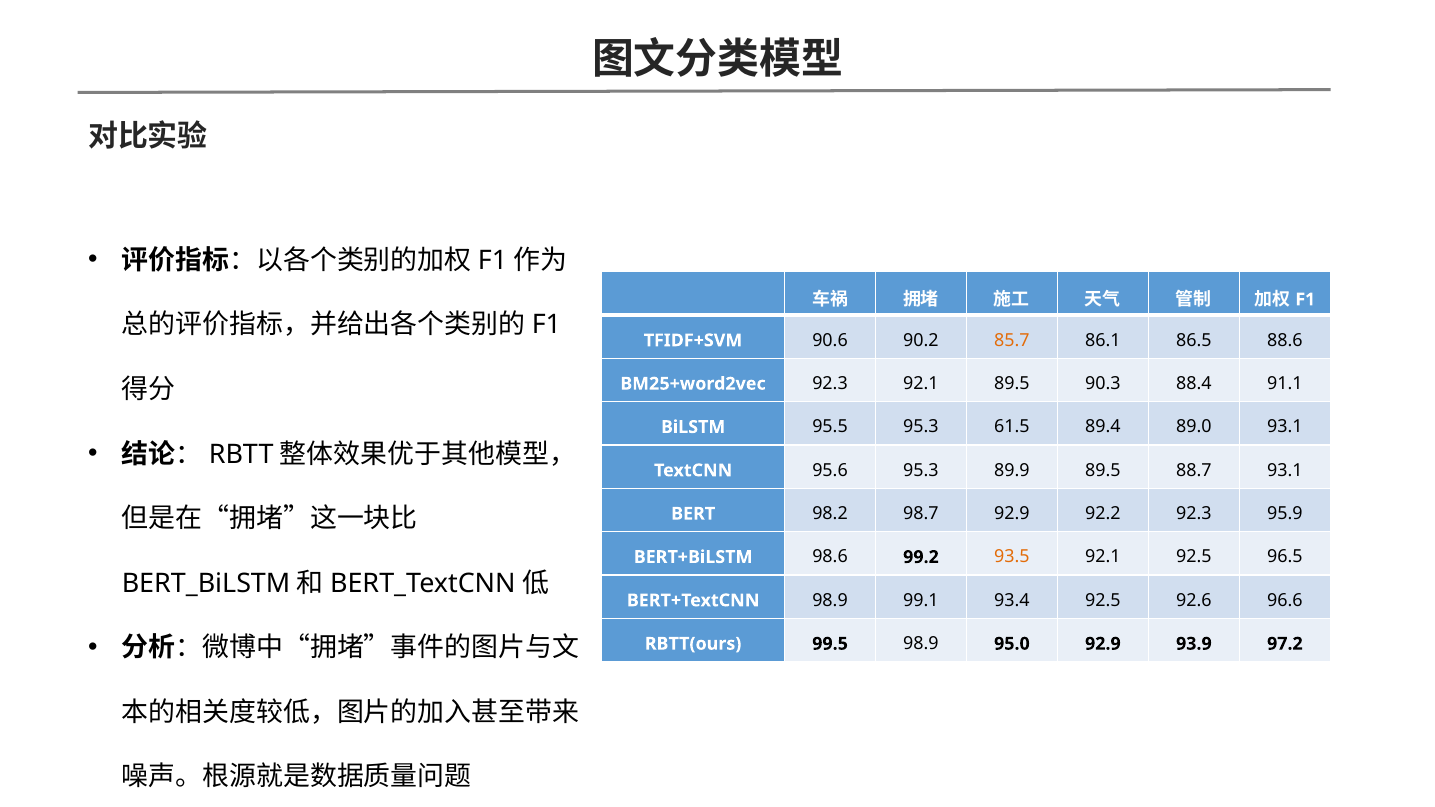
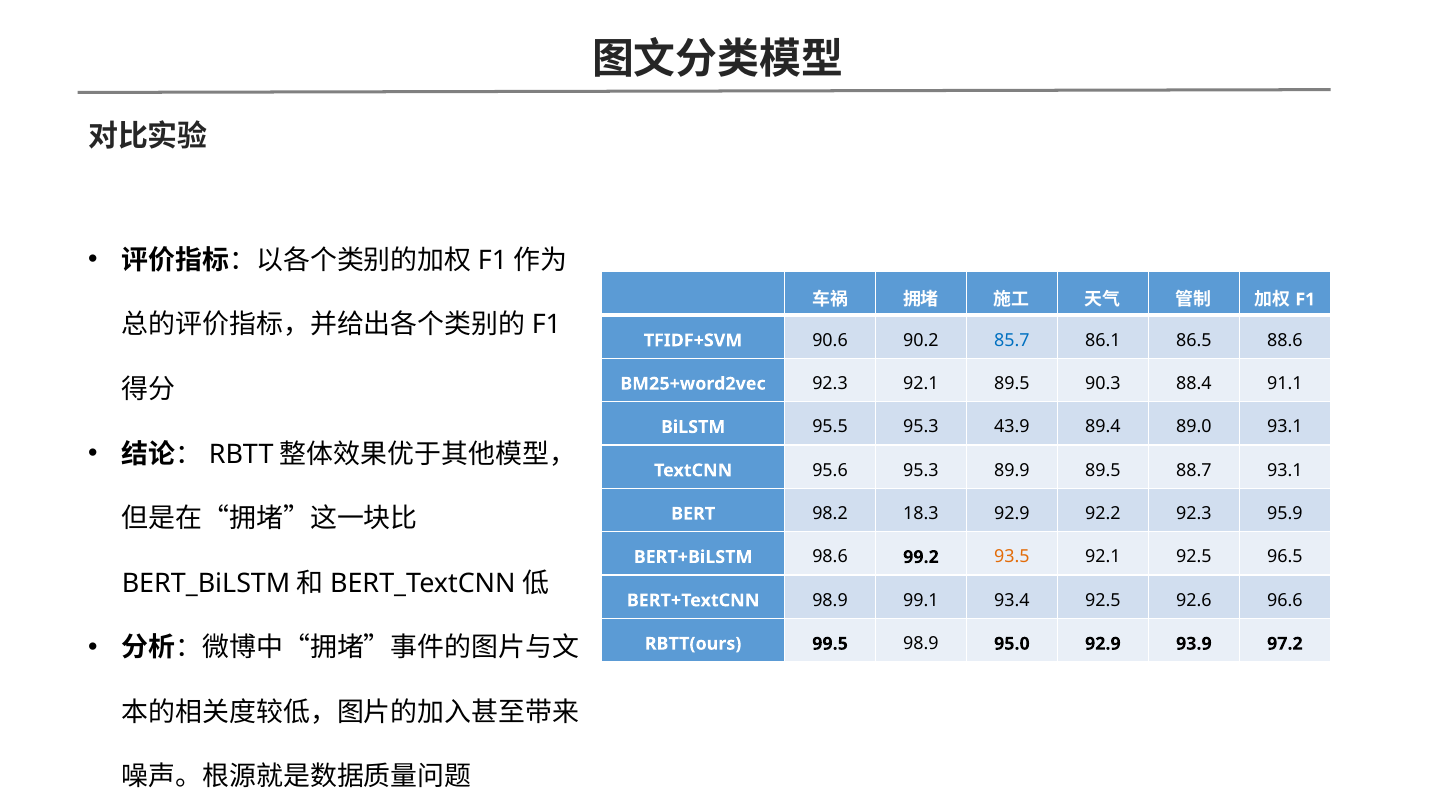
85.7 colour: orange -> blue (1012, 340)
61.5: 61.5 -> 43.9 (1012, 427)
98.7: 98.7 -> 18.3 (921, 514)
